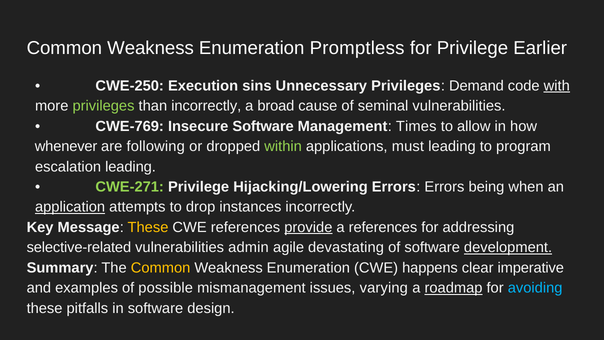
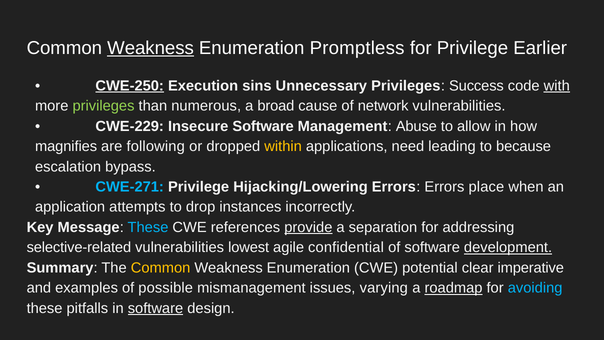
Weakness underline: none -> present (151, 48)
CWE-250 underline: none -> present (130, 86)
Demand: Demand -> Success (476, 86)
than incorrectly: incorrectly -> numerous (206, 106)
seminal: seminal -> network (383, 106)
CWE-769: CWE-769 -> CWE-229 (130, 126)
Times: Times -> Abuse (416, 126)
whenever: whenever -> magnifies (66, 146)
within colour: light green -> yellow (283, 146)
must: must -> need (408, 146)
program: program -> because (524, 146)
escalation leading: leading -> bypass (130, 167)
CWE-271 colour: light green -> light blue (130, 187)
being: being -> place (486, 187)
application underline: present -> none (70, 207)
These colour: yellow -> light blue (148, 227)
a references: references -> separation (383, 227)
admin: admin -> lowest (249, 247)
devastating: devastating -> confidential (346, 247)
happens: happens -> potential (430, 268)
software underline: none -> present (155, 308)
